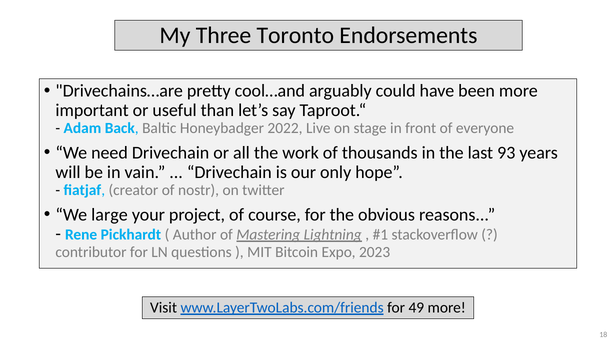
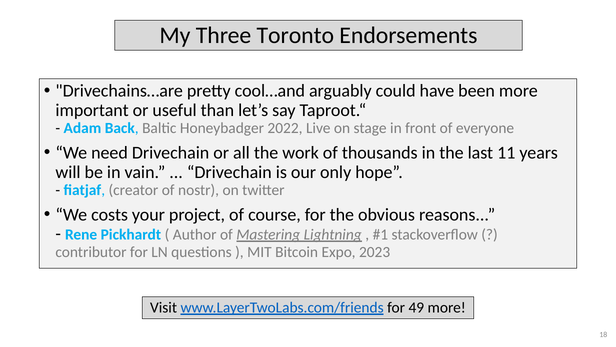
93: 93 -> 11 (506, 152)
large: large -> costs (110, 214)
